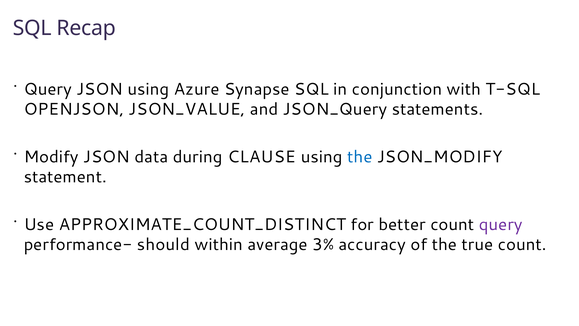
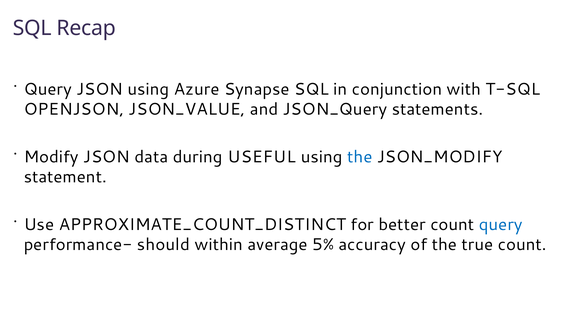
CLAUSE: CLAUSE -> USEFUL (262, 157)
query colour: purple -> blue (501, 224)
3%: 3% -> 5% (323, 244)
